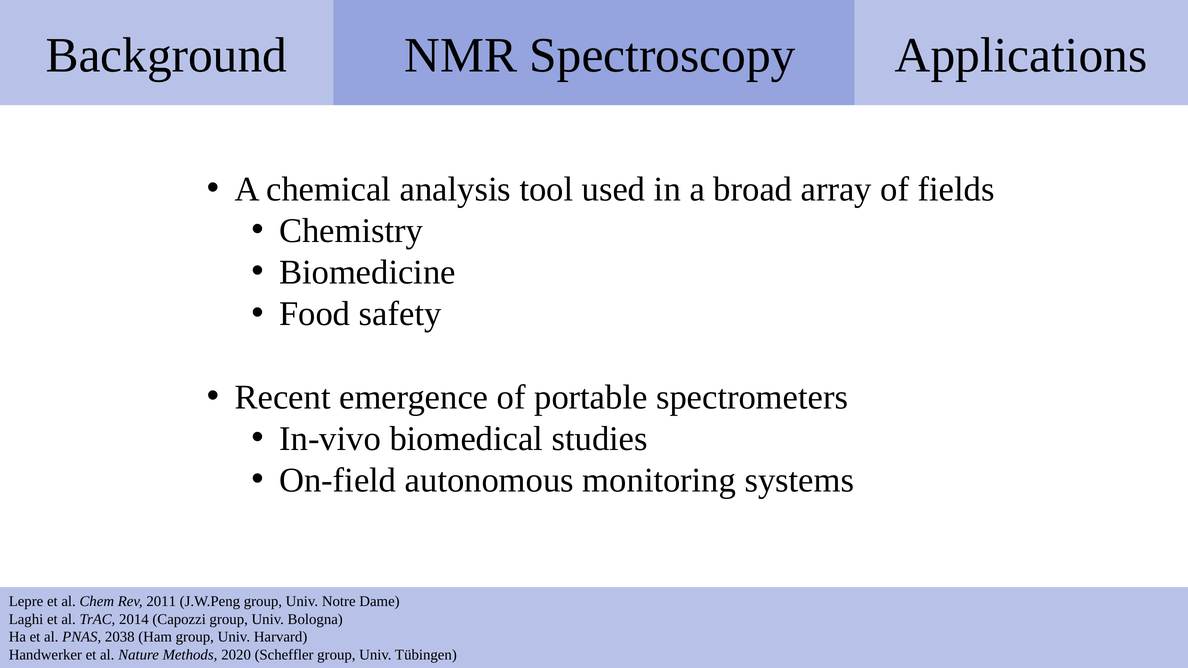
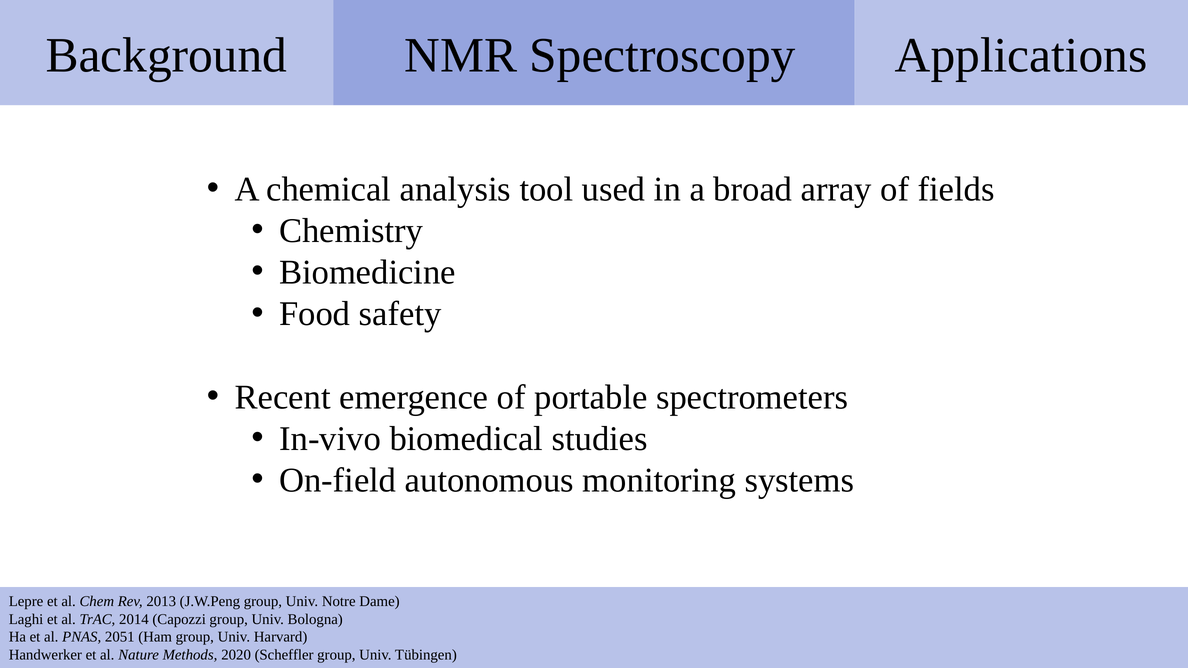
2011: 2011 -> 2013 (161, 602)
2038: 2038 -> 2051 (120, 637)
